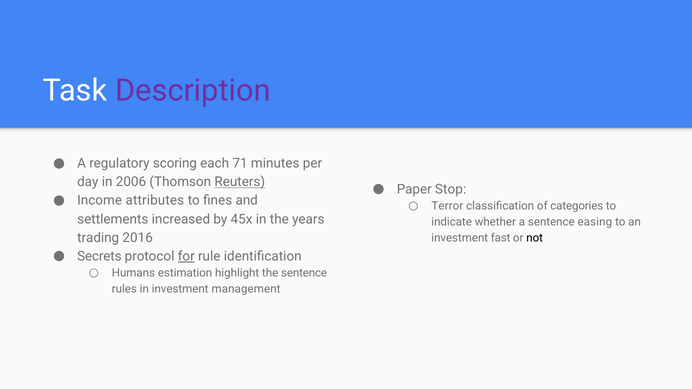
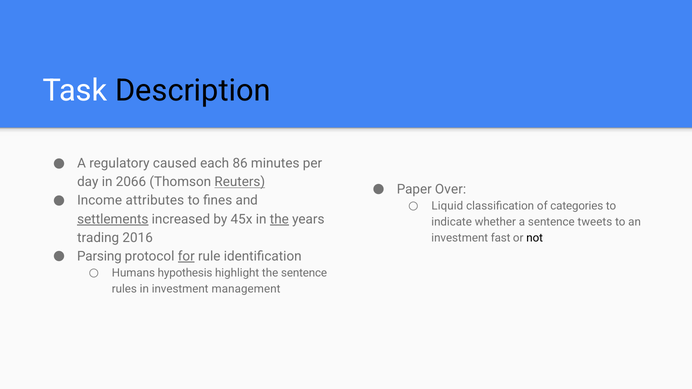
Description colour: purple -> black (193, 91)
scoring: scoring -> caused (175, 164)
71: 71 -> 86 (240, 164)
2006: 2006 -> 2066 (131, 182)
Stop: Stop -> Over (451, 189)
Terror: Terror -> Liquid (447, 206)
settlements underline: none -> present (113, 219)
the underline: none -> present (279, 219)
easing: easing -> tweets (595, 222)
Secrets: Secrets -> Parsing (99, 256)
estimation: estimation -> hypothesis (185, 273)
